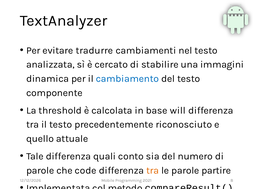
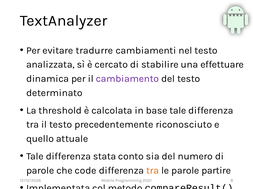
immagini: immagini -> effettuare (222, 65)
cambiamento colour: blue -> purple (127, 79)
componente: componente -> determinato (54, 93)
base will: will -> tale (178, 111)
quali: quali -> stata (105, 157)
